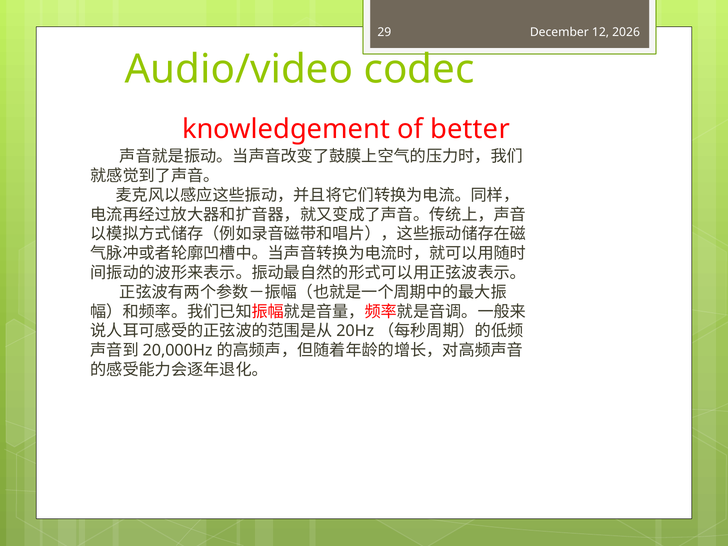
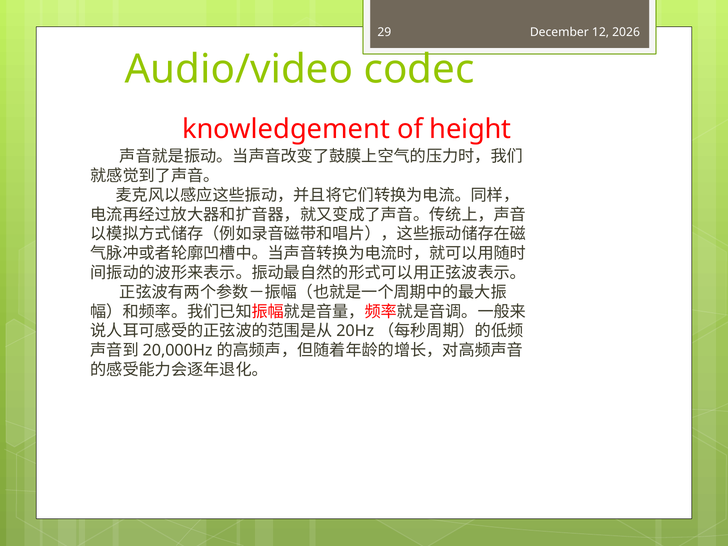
better: better -> height (470, 129)
